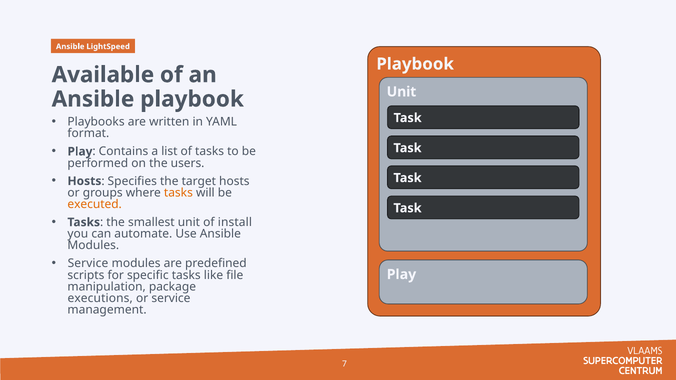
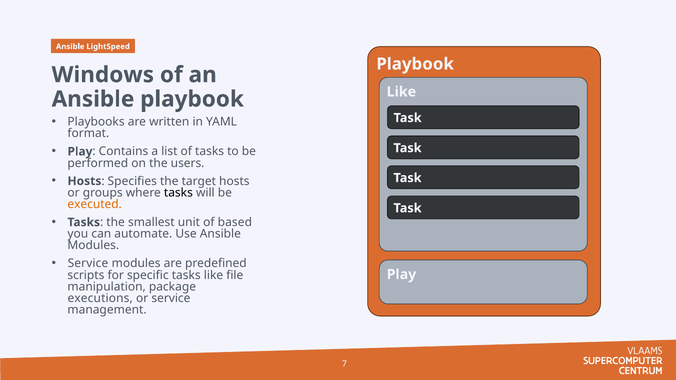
Available: Available -> Windows (103, 75)
Unit: Unit -> Like (401, 92)
tasks colour: orange -> black (178, 193)
install: install -> based (235, 222)
